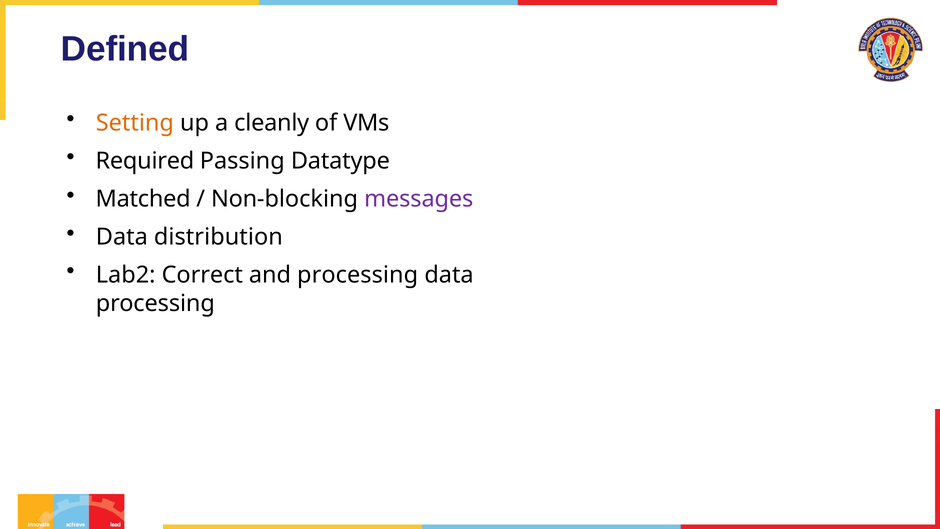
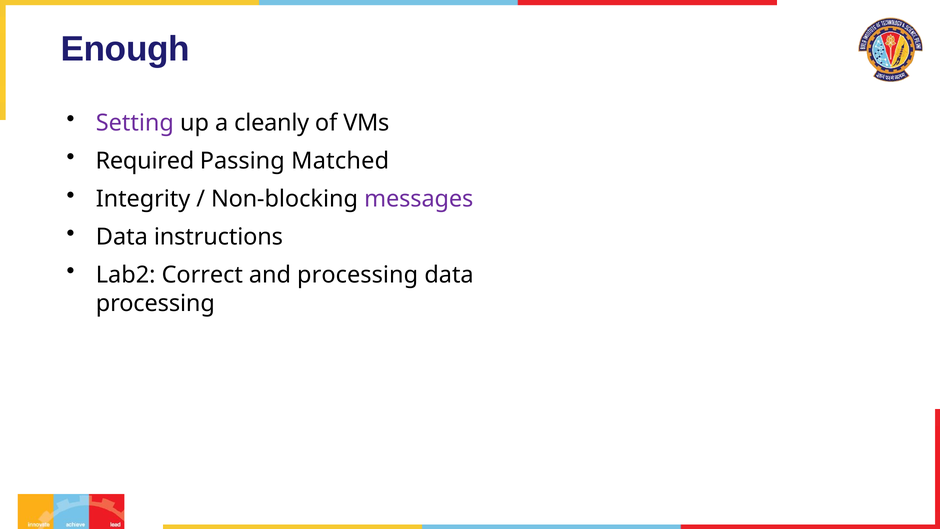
Defined: Defined -> Enough (125, 49)
Setting colour: orange -> purple (135, 123)
Datatype: Datatype -> Matched (340, 161)
Matched: Matched -> Integrity (143, 199)
distribution: distribution -> instructions (218, 237)
